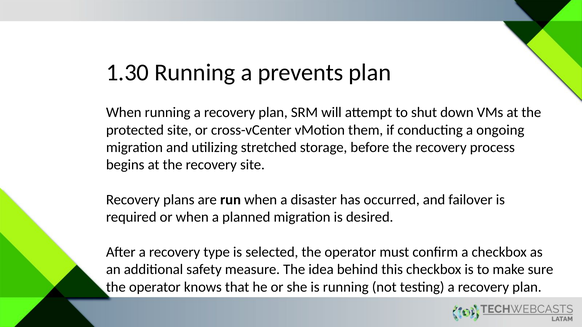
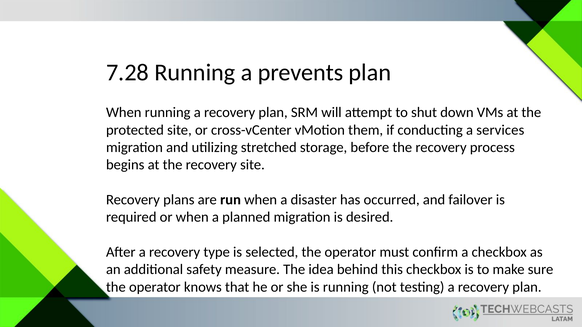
1.30: 1.30 -> 7.28 (127, 73)
ongoing: ongoing -> services (500, 130)
